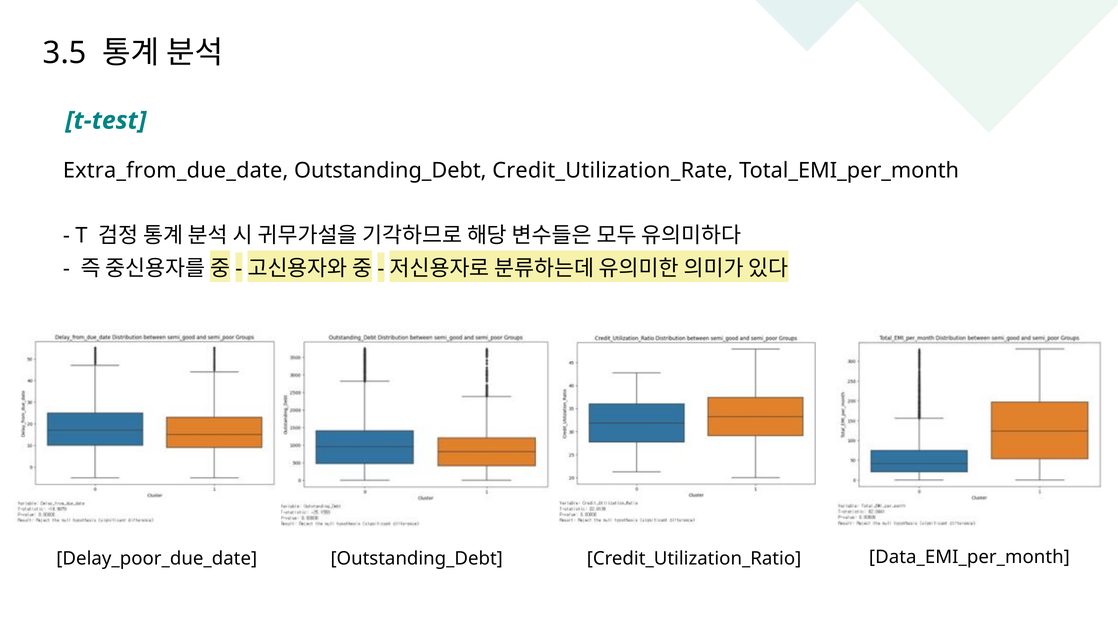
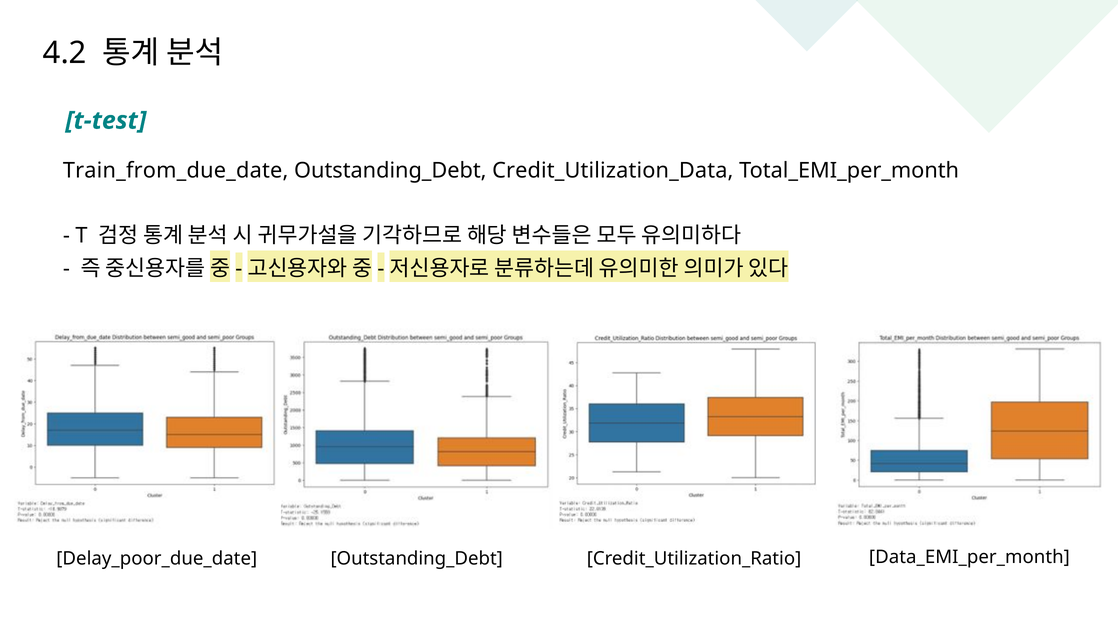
3.5: 3.5 -> 4.2 (65, 53)
Extra_from_due_date: Extra_from_due_date -> Train_from_due_date (176, 171)
Credit_Utilization_Rate: Credit_Utilization_Rate -> Credit_Utilization_Data (613, 171)
